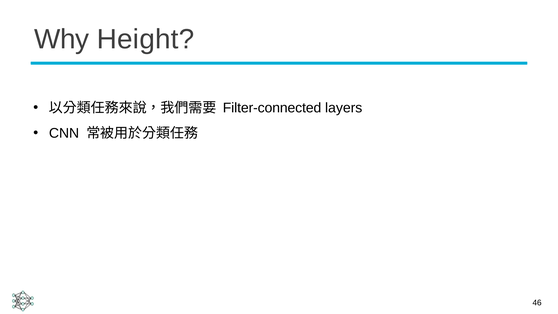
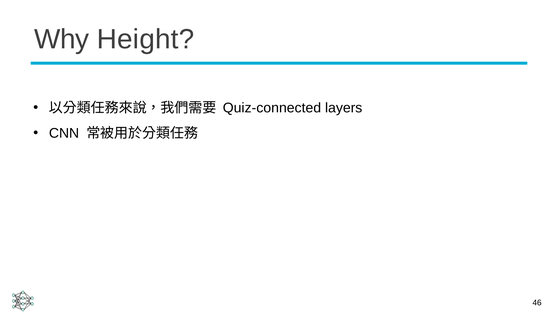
Filter-connected: Filter-connected -> Quiz-connected (272, 108)
